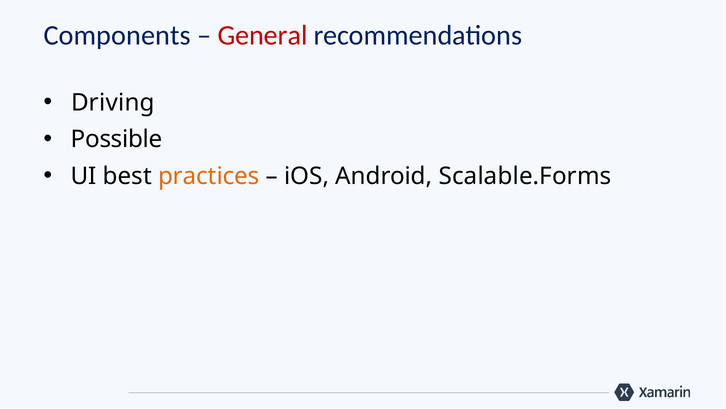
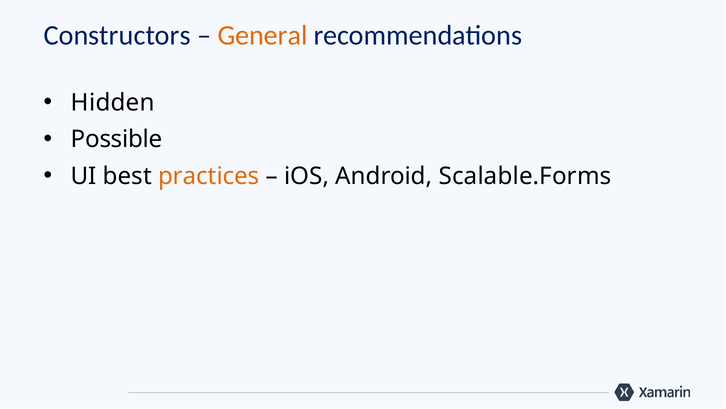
Components: Components -> Constructors (117, 36)
General colour: red -> orange (263, 36)
Driving: Driving -> Hidden (113, 102)
